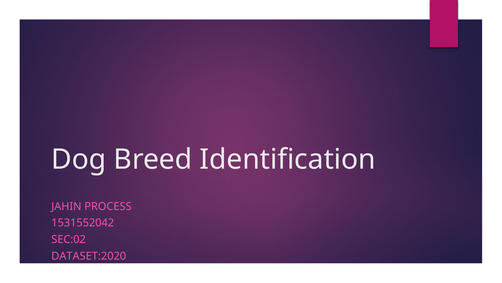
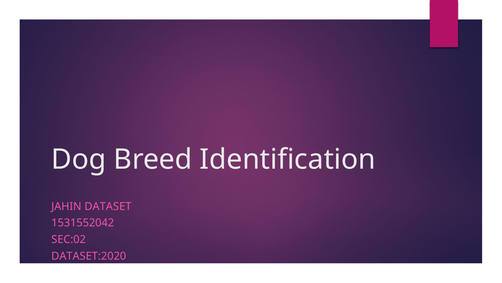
PROCESS: PROCESS -> DATASET (108, 206)
